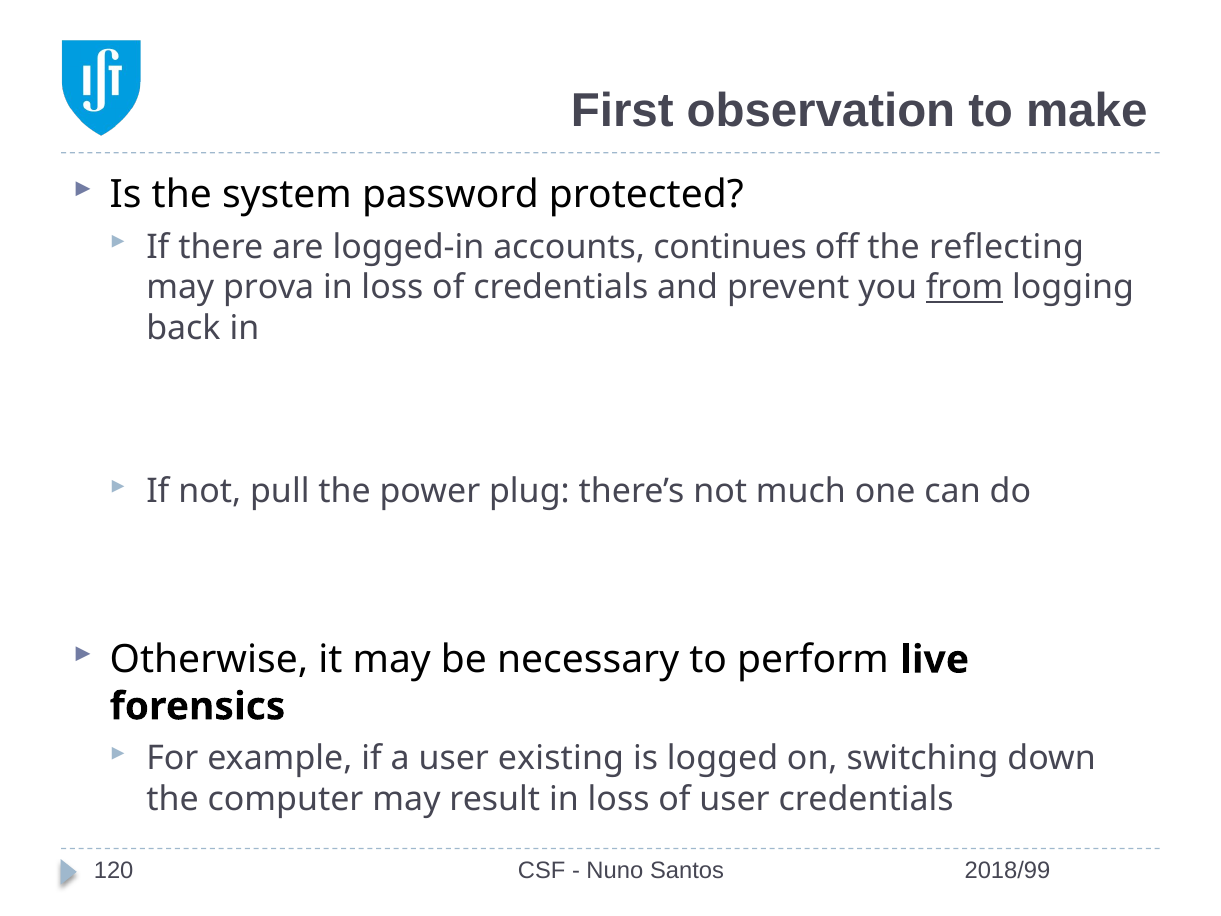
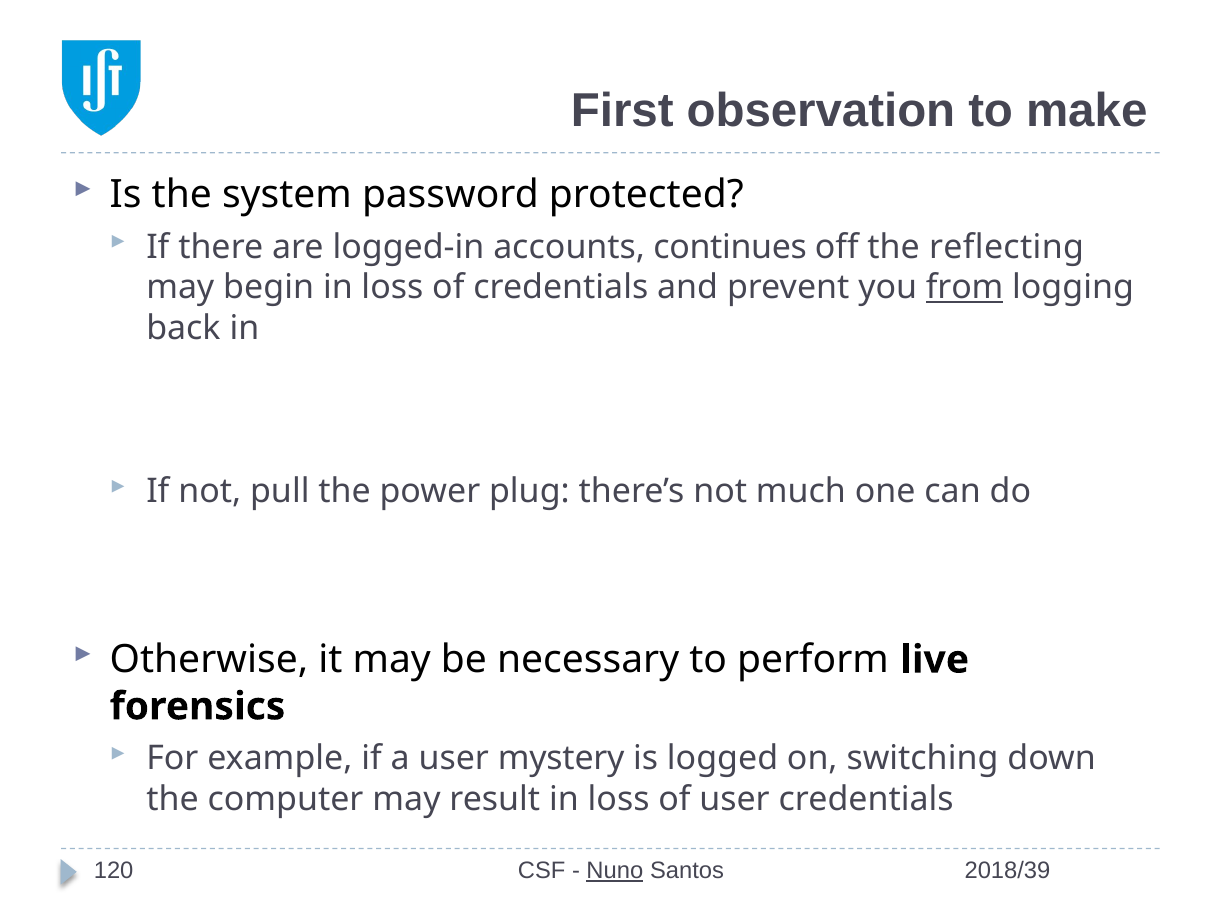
prova: prova -> begin (269, 288)
existing: existing -> mystery (561, 758)
Nuno underline: none -> present (615, 871)
2018/99: 2018/99 -> 2018/39 (1007, 871)
